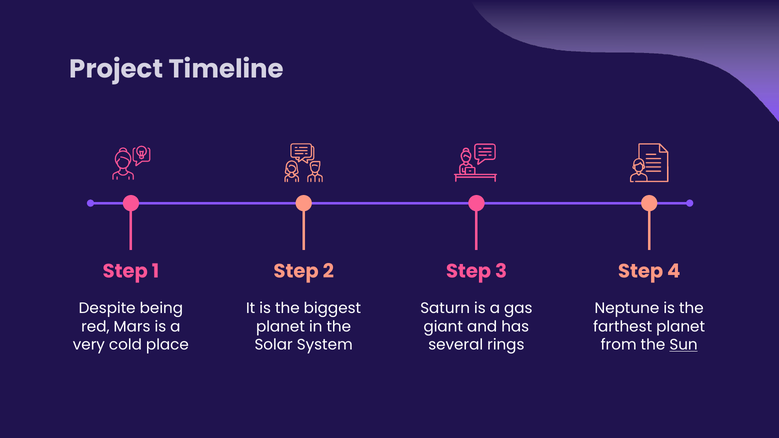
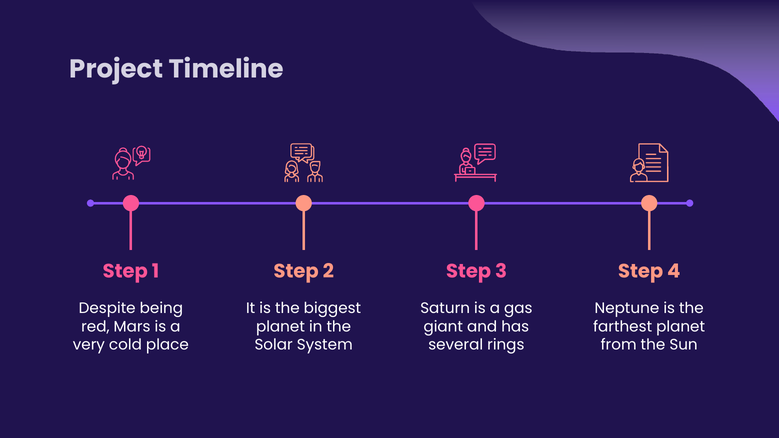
Sun underline: present -> none (684, 345)
